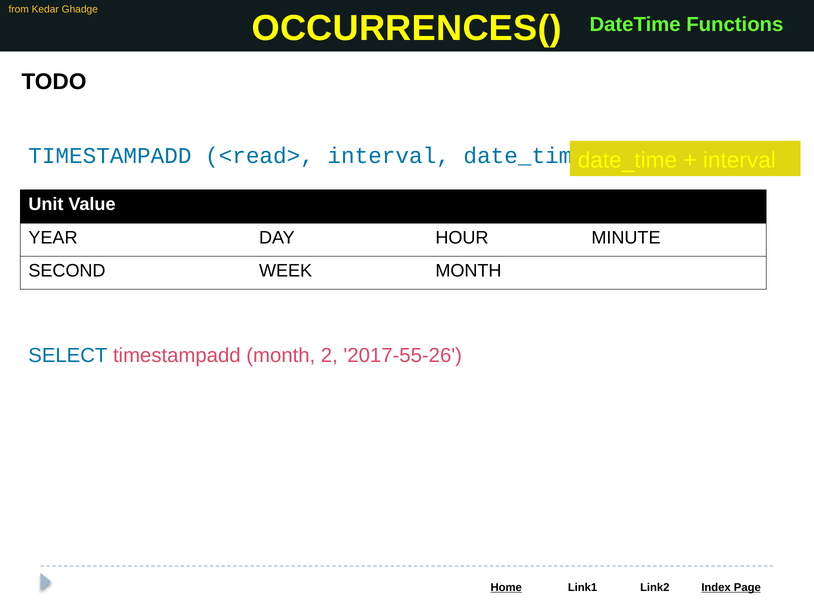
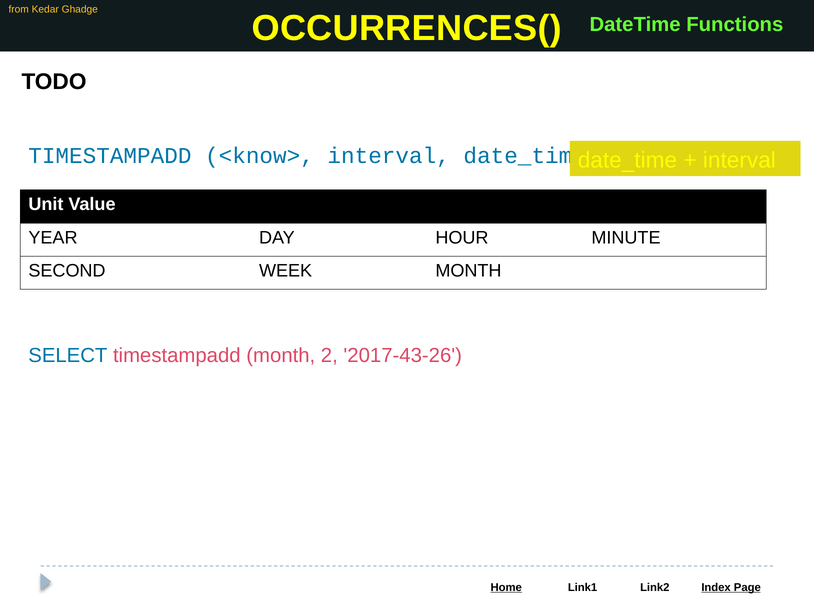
<read>: <read> -> <know> (259, 156)
2017-55-26: 2017-55-26 -> 2017-43-26 (403, 355)
